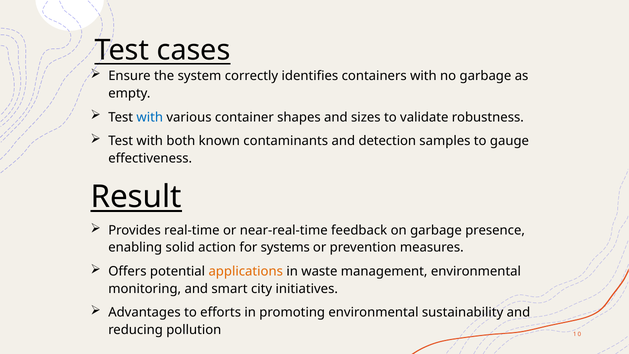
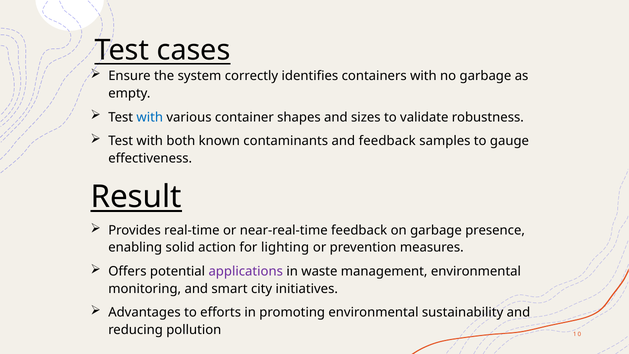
and detection: detection -> feedback (387, 141)
systems: systems -> lighting (285, 247)
applications colour: orange -> purple (246, 271)
